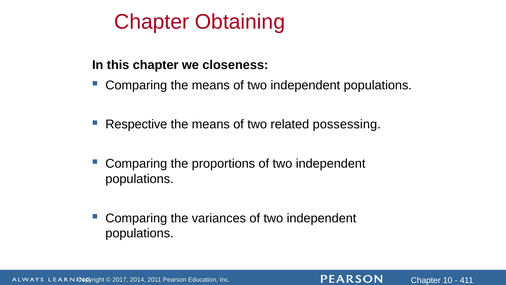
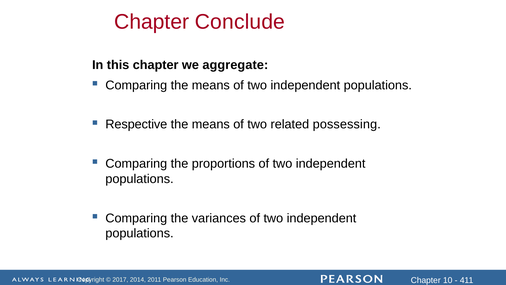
Obtaining: Obtaining -> Conclude (240, 22)
closeness: closeness -> aggregate (235, 65)
